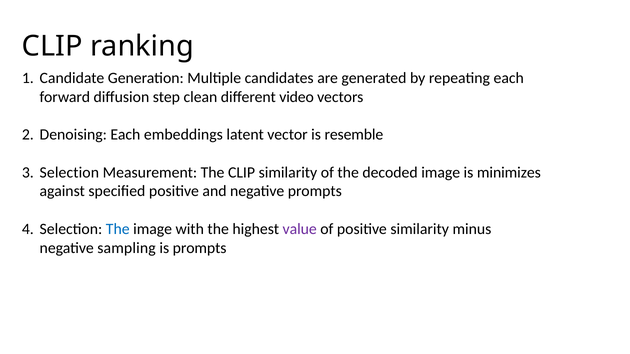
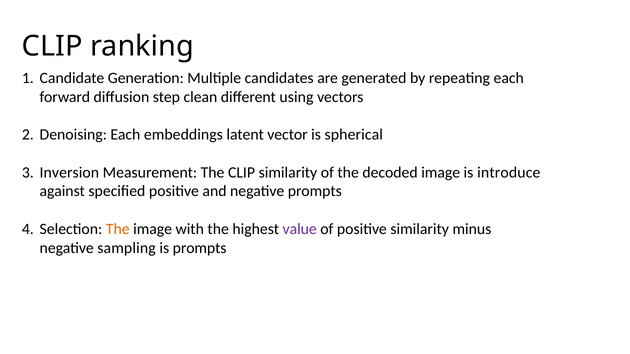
video: video -> using (296, 97)
resemble: resemble -> spherical (354, 135)
Selection: Selection -> Inversion (69, 173)
minimizes: minimizes -> introduce (509, 173)
The colour: blue -> orange (118, 229)
